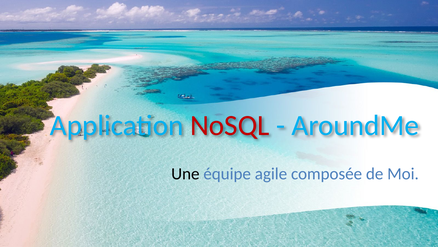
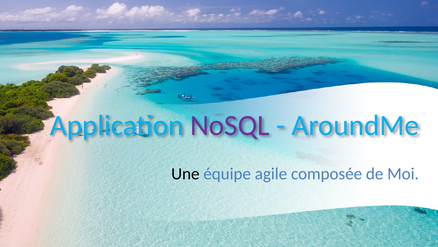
NoSQL colour: red -> purple (230, 125)
